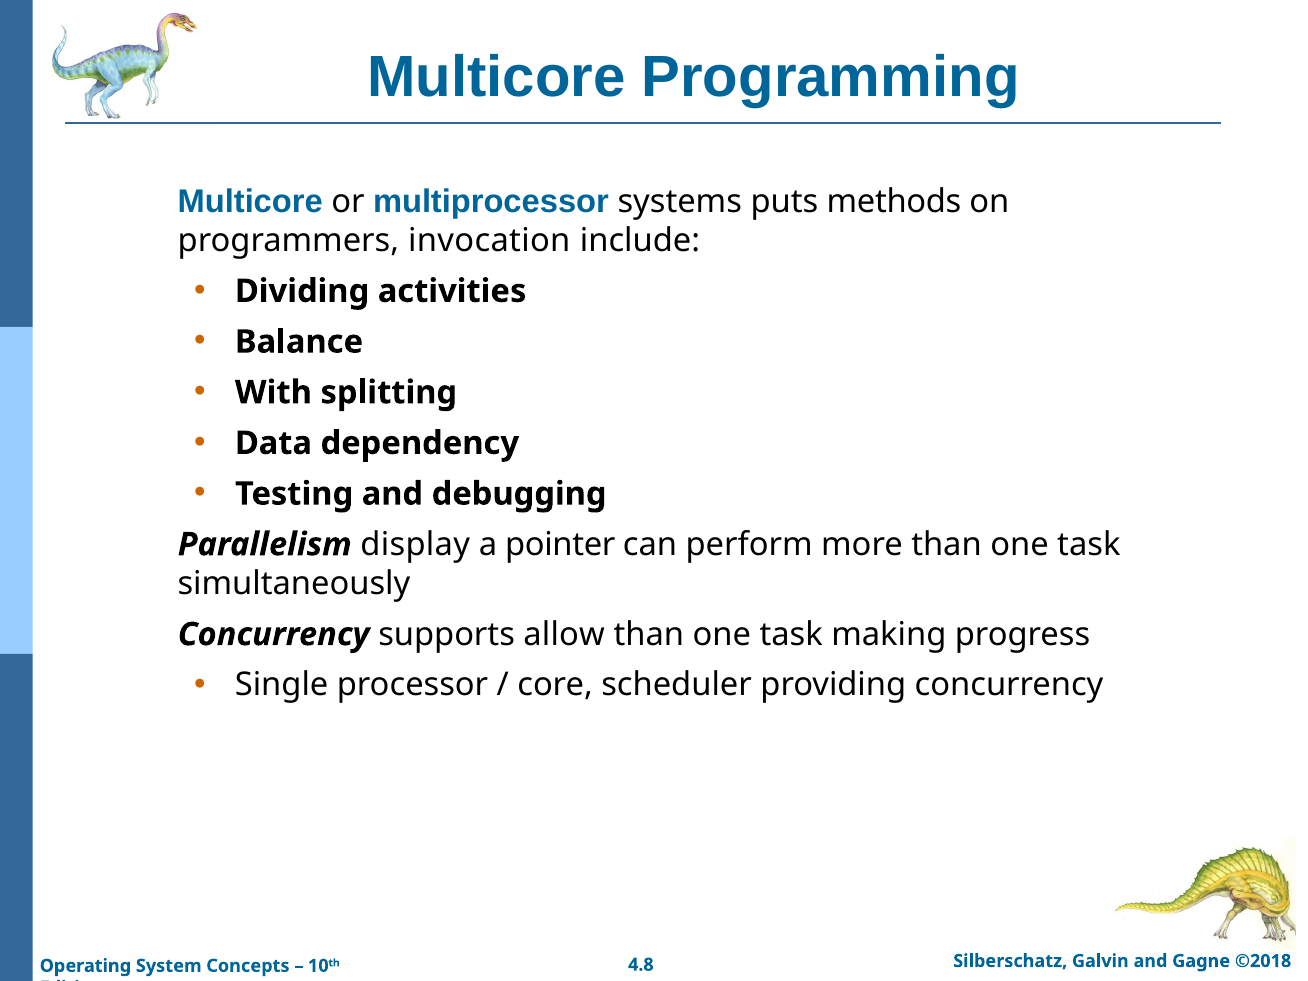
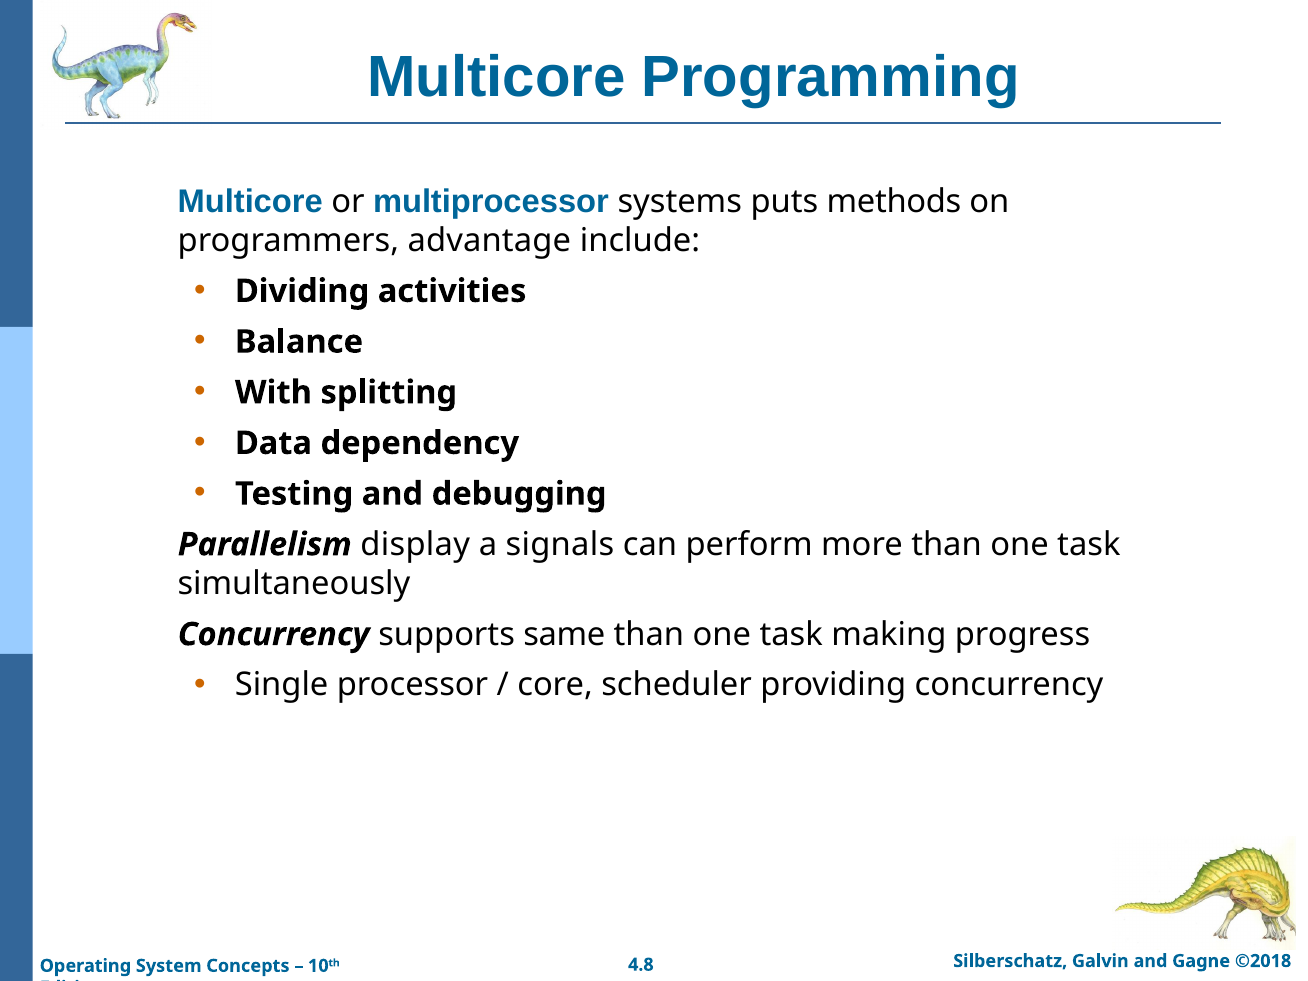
invocation: invocation -> advantage (489, 241)
pointer: pointer -> signals (560, 545)
allow: allow -> same (564, 634)
